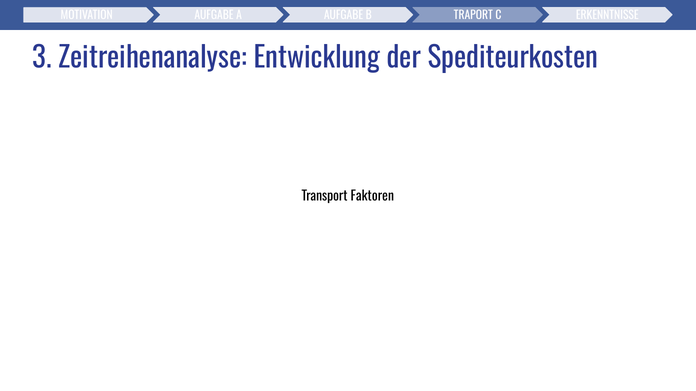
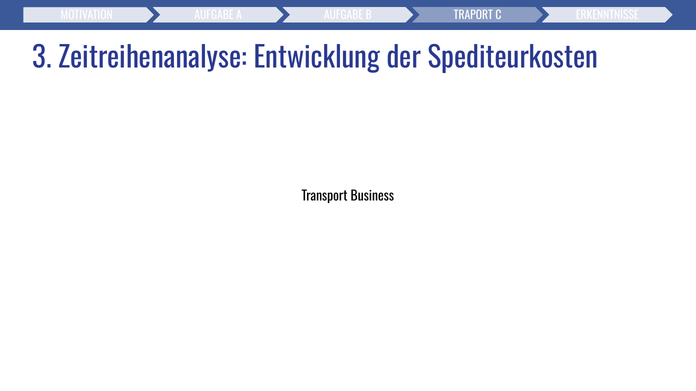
Faktoren: Faktoren -> Business (372, 197)
